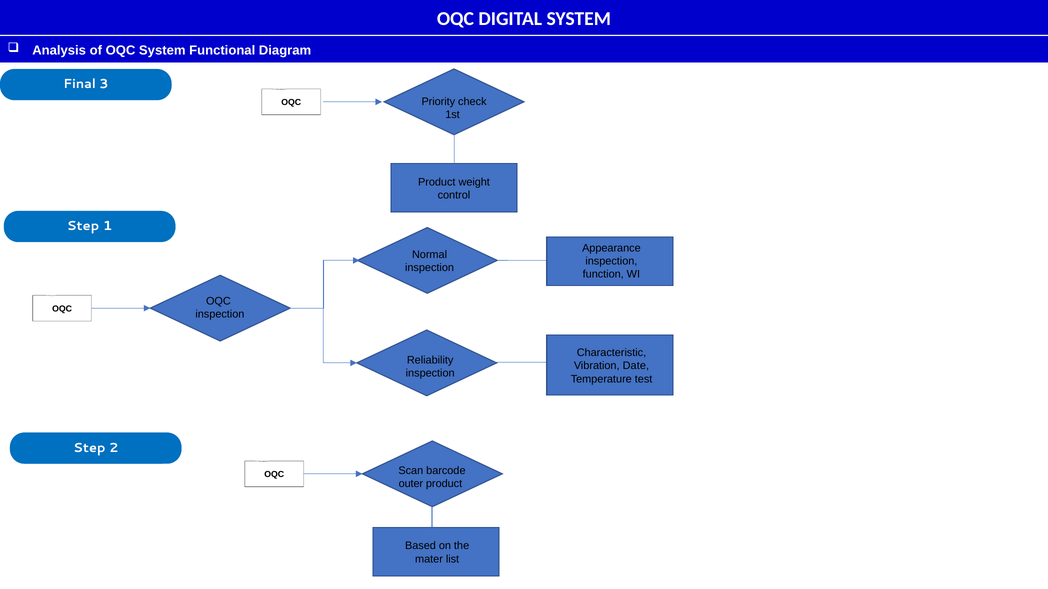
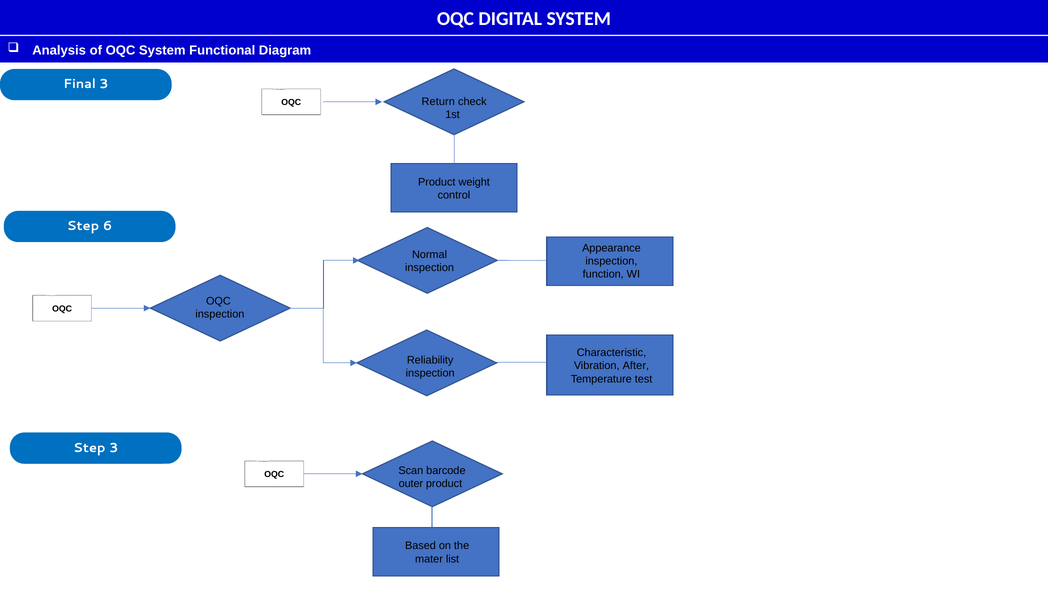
Priority: Priority -> Return (438, 102)
1: 1 -> 6 (108, 226)
Date: Date -> After (636, 366)
Step 2: 2 -> 3 (114, 448)
